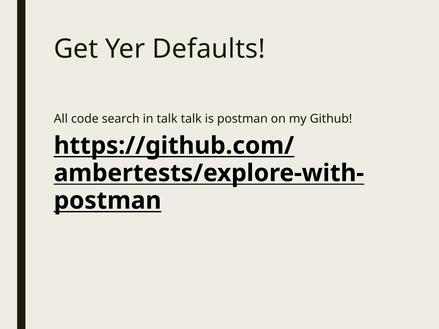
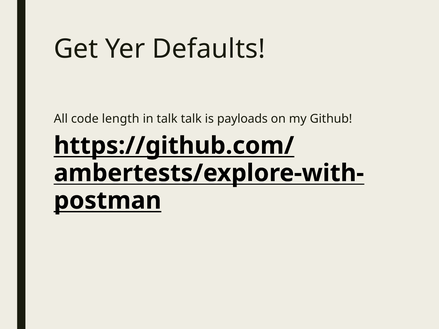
search: search -> length (121, 119)
is postman: postman -> payloads (242, 119)
